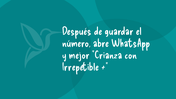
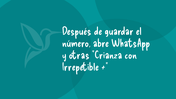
mejor: mejor -> otras (79, 55)
